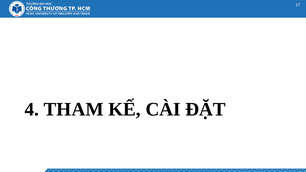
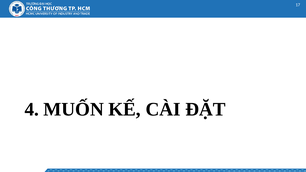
THAM: THAM -> MUỐN (74, 109)
